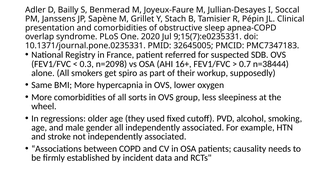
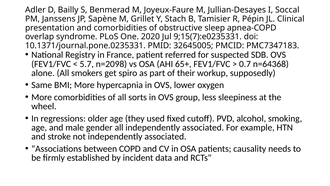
0.3: 0.3 -> 5.7 (87, 64)
16+: 16+ -> 65+ (183, 64)
n=38444: n=38444 -> n=64368 (271, 64)
